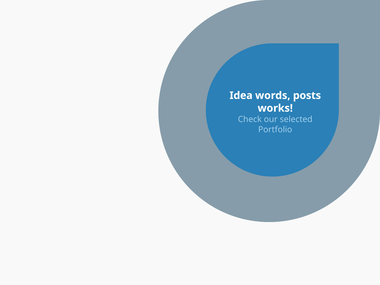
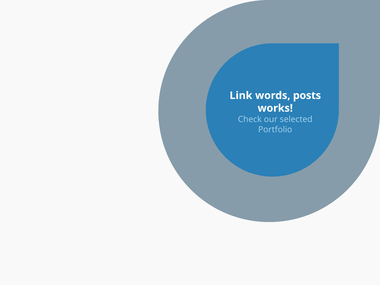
Idea: Idea -> Link (241, 95)
